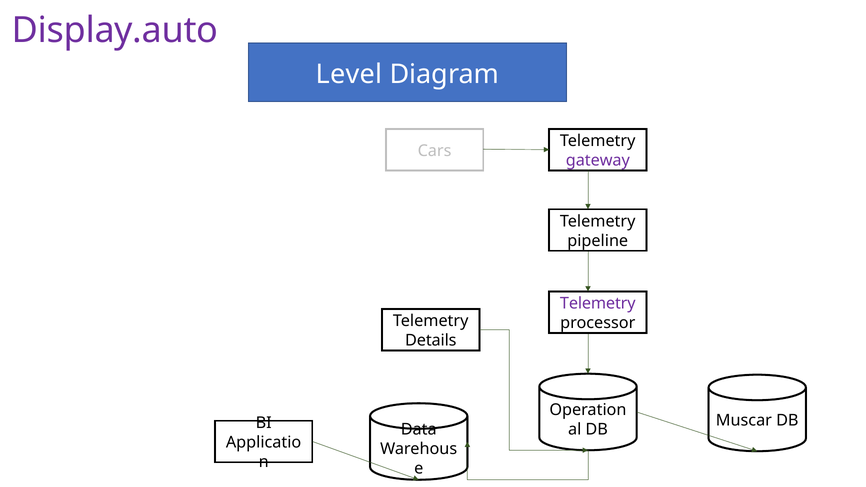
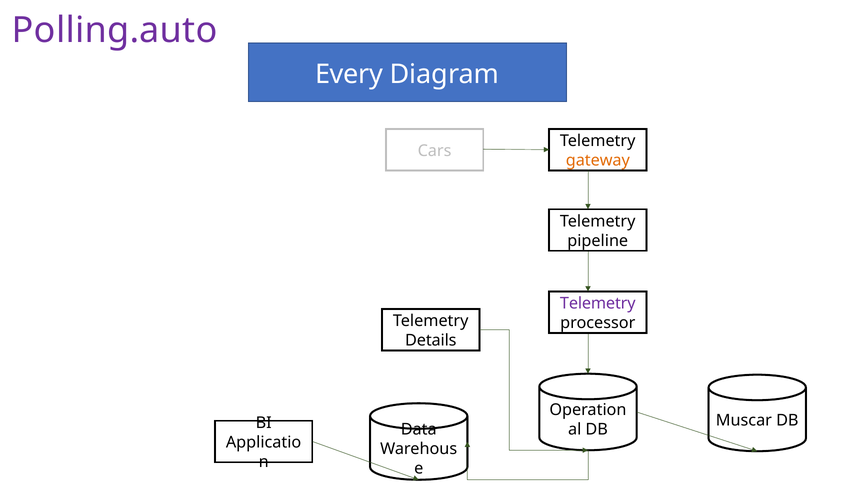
Display.auto: Display.auto -> Polling.auto (115, 30)
Level: Level -> Every (349, 74)
gateway colour: purple -> orange (598, 161)
